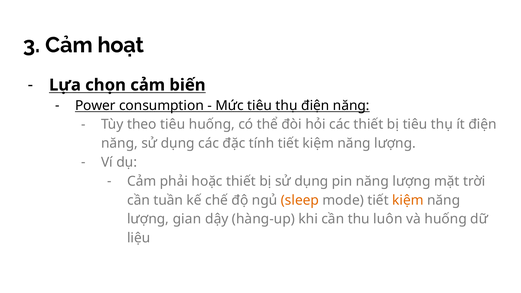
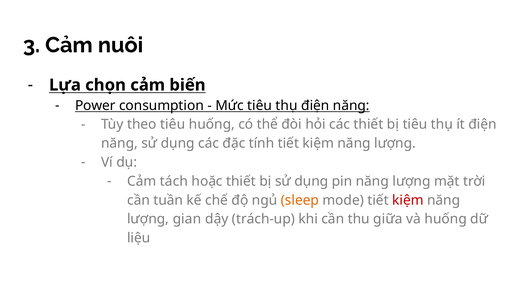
hoạt: hoạt -> nuôi (121, 45)
phải: phải -> tách (174, 181)
kiệm colour: orange -> red (408, 200)
hàng-up: hàng-up -> trách-up (263, 219)
luôn: luôn -> giữa (388, 219)
